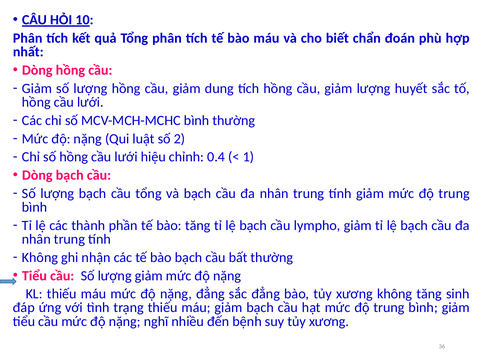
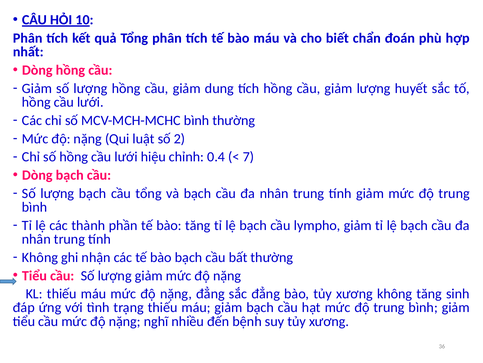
1: 1 -> 7 (248, 157)
